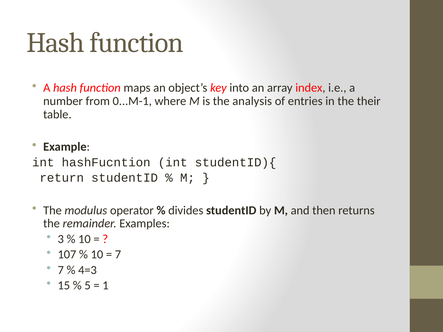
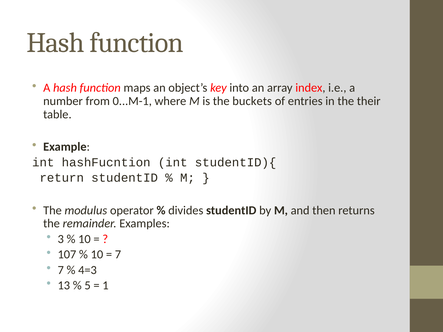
analysis: analysis -> buckets (252, 101)
15: 15 -> 13 (64, 286)
